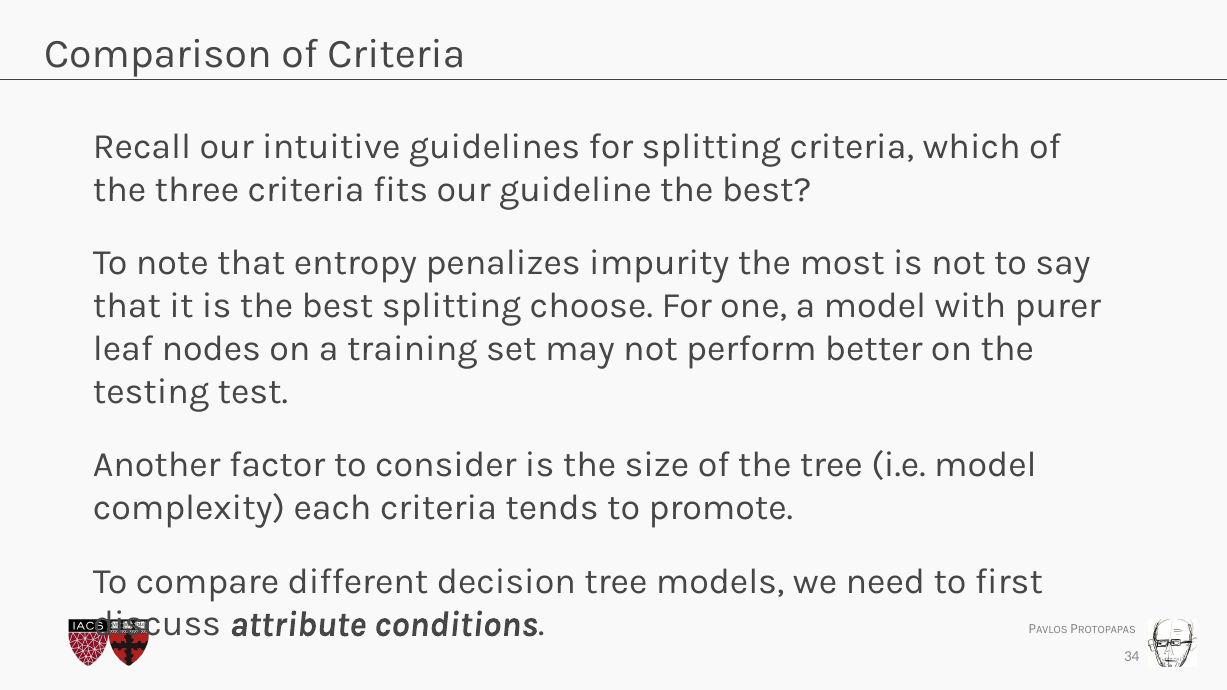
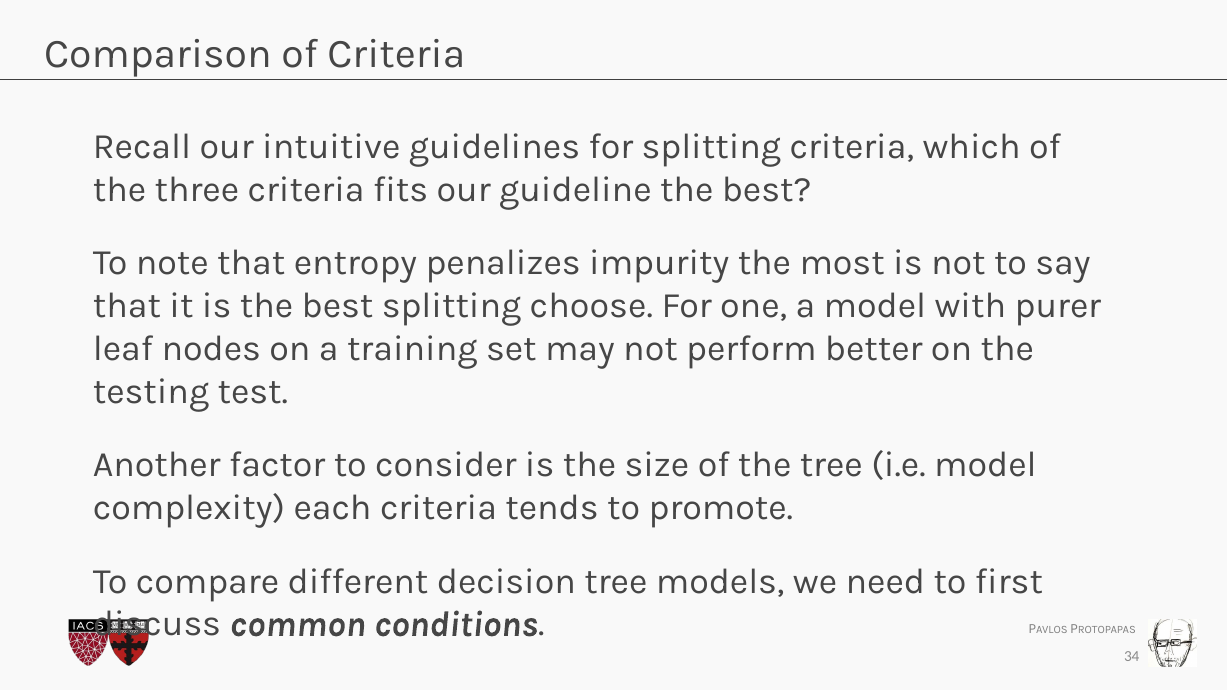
attribute: attribute -> common (298, 624)
